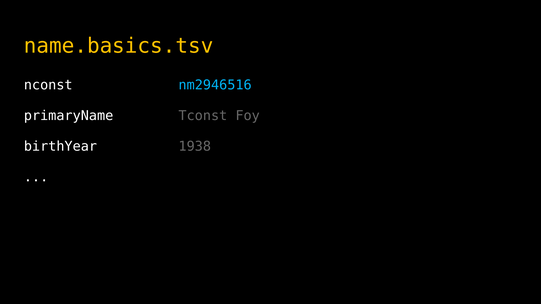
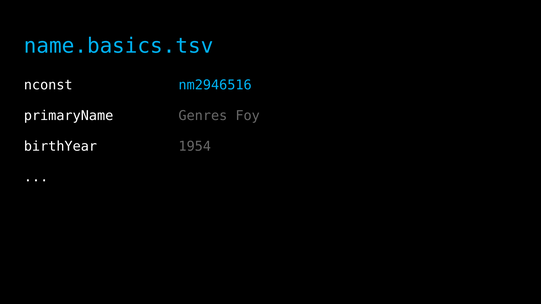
name.basics.tsv colour: yellow -> light blue (119, 46)
Tconst: Tconst -> Genres (203, 116)
1938: 1938 -> 1954 (195, 146)
